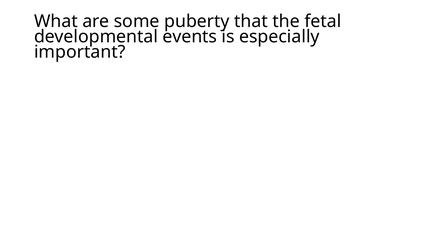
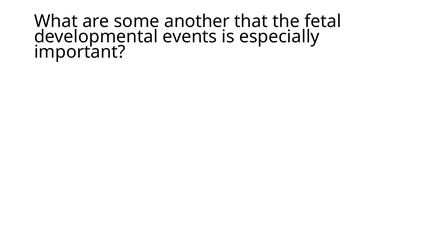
puberty: puberty -> another (197, 21)
